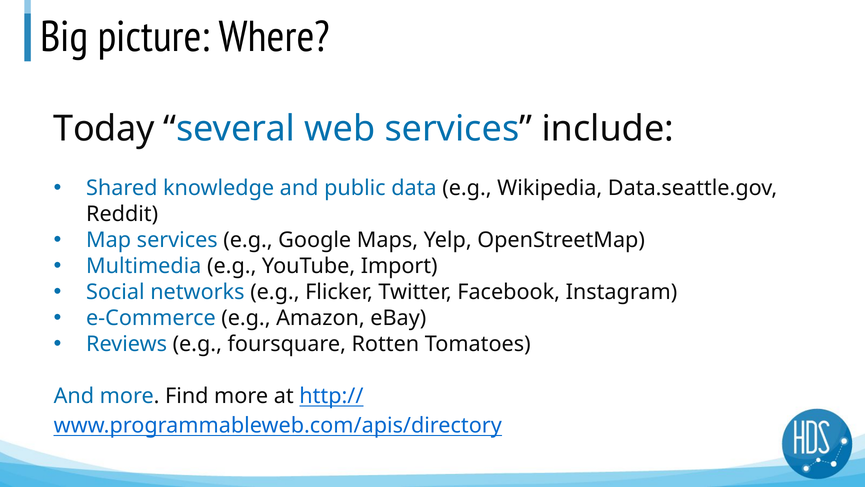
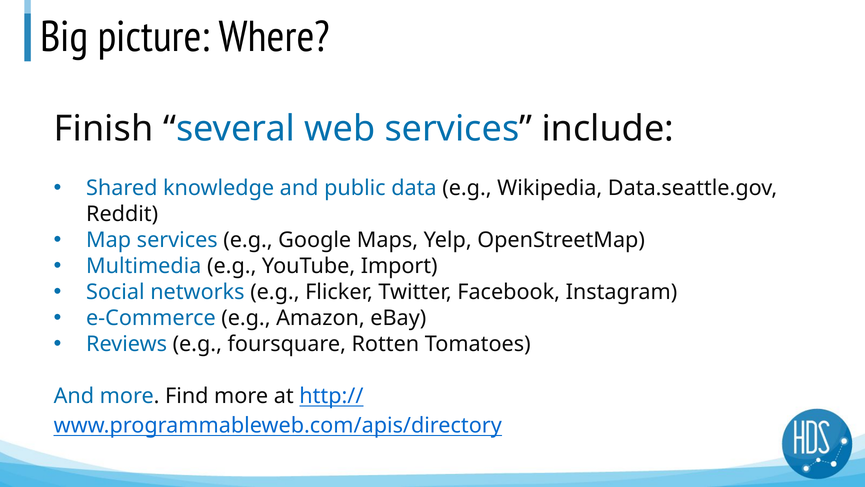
Today: Today -> Finish (104, 129)
